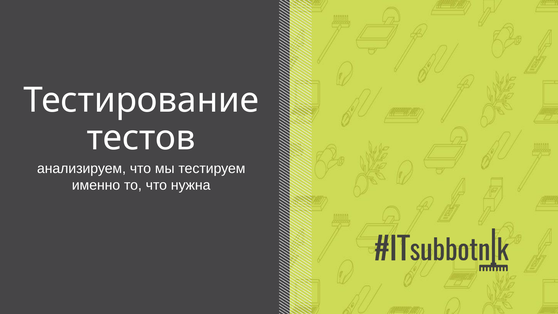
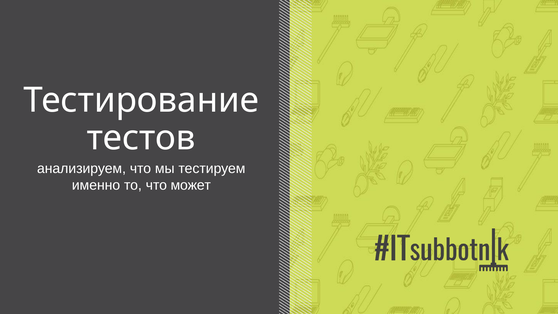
нужна: нужна -> может (191, 185)
